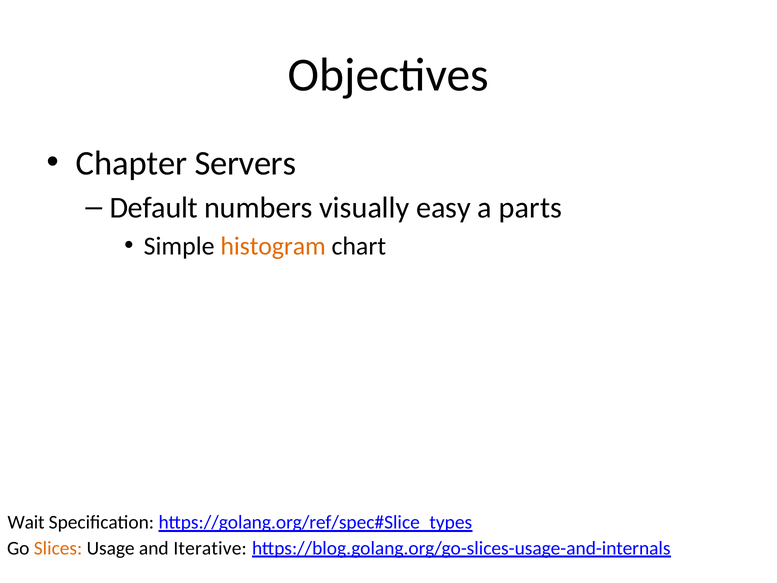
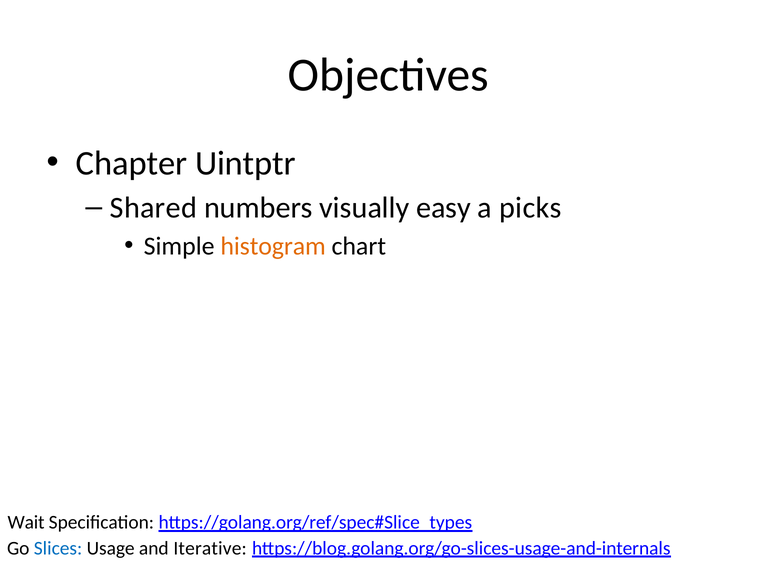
Servers: Servers -> Uintptr (245, 163)
Default: Default -> Shared (153, 208)
parts: parts -> picks (530, 208)
Slices colour: orange -> blue (58, 548)
